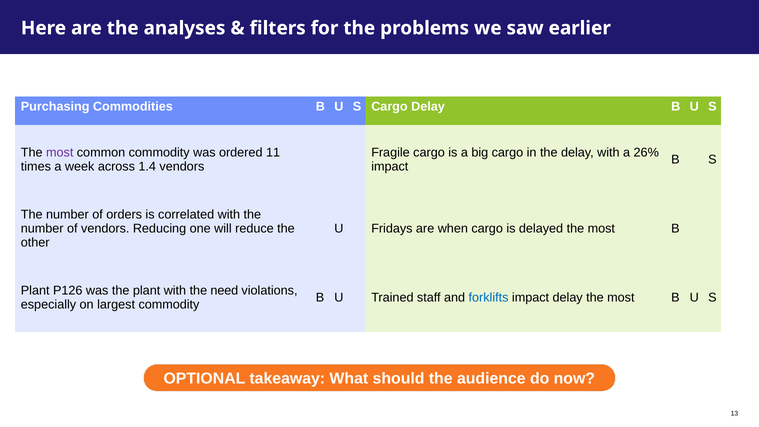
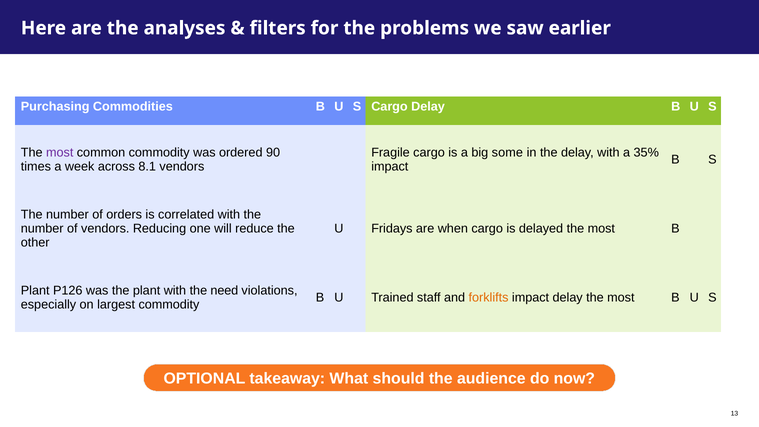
11: 11 -> 90 (273, 152)
big cargo: cargo -> some (507, 152)
26%: 26% -> 35% (646, 152)
1.4: 1.4 -> 8.1 (147, 166)
forklifts colour: blue -> orange (489, 298)
